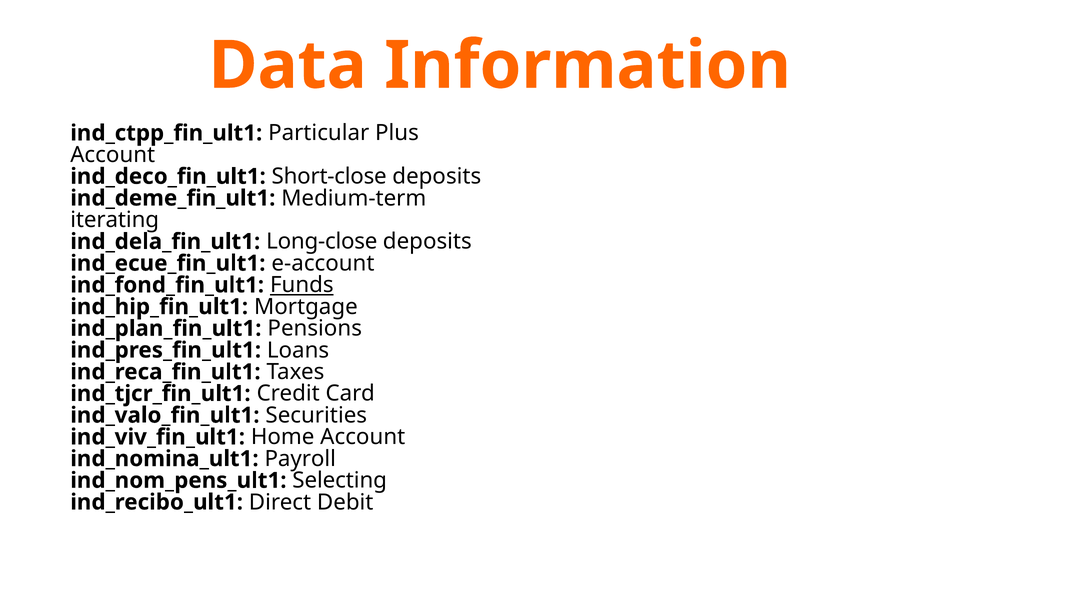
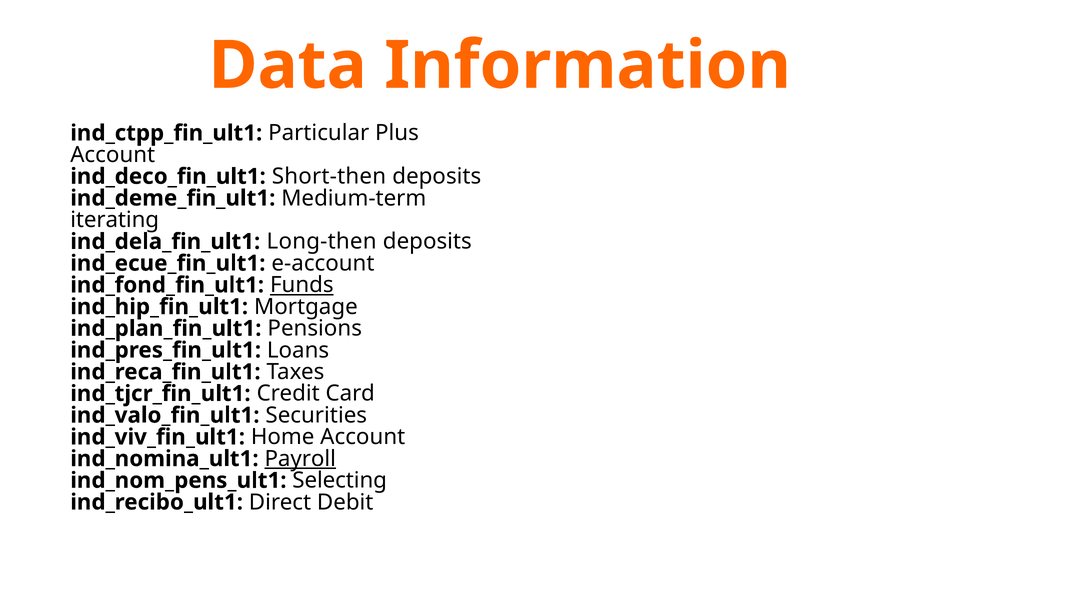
Short-close: Short-close -> Short-then (329, 176)
Long-close: Long-close -> Long-then (322, 241)
Payroll underline: none -> present (300, 458)
